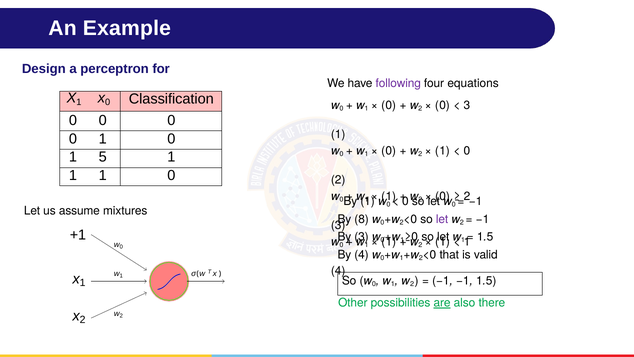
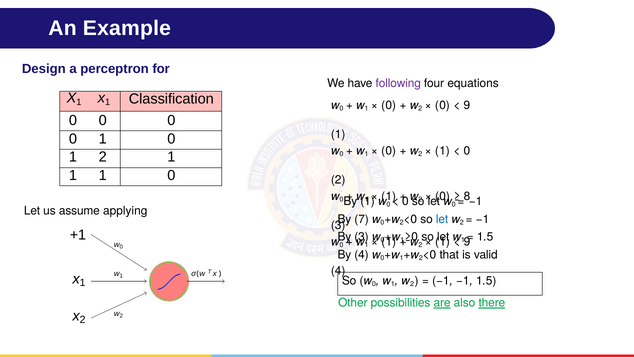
1 x 0: 0 -> 1 (108, 102)
3: 3 -> 9 (467, 105)
1 5: 5 -> 2 (103, 157)
2: 2 -> 8 (467, 196)
mixtures: mixtures -> applying (125, 211)
8: 8 -> 7 (362, 219)
let colour: purple -> blue (442, 219)
1: 1 -> 9 (467, 242)
there underline: none -> present (492, 303)
